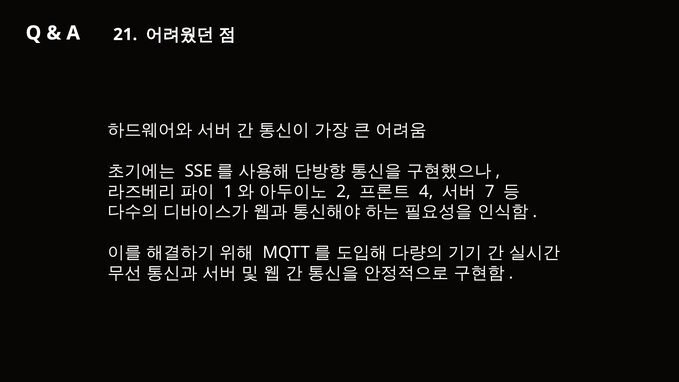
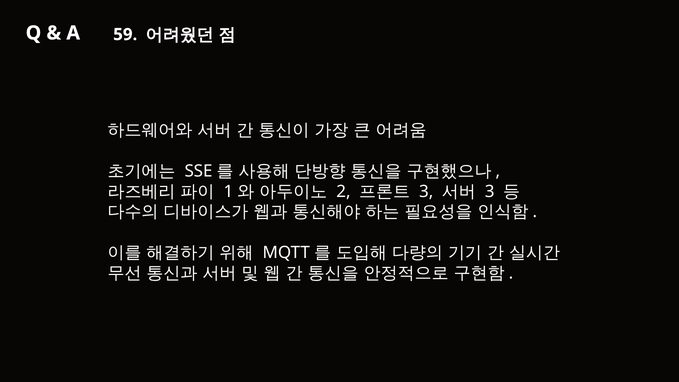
21: 21 -> 59 (125, 34)
4: 4 -> 3 (426, 191)
7: 7 -> 3 (490, 191)
